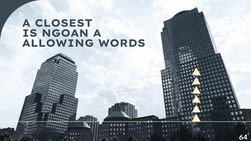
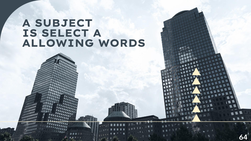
CLOSEST: CLOSEST -> SUBJECT (64, 23)
NGOAN: NGOAN -> SELECT (65, 33)
